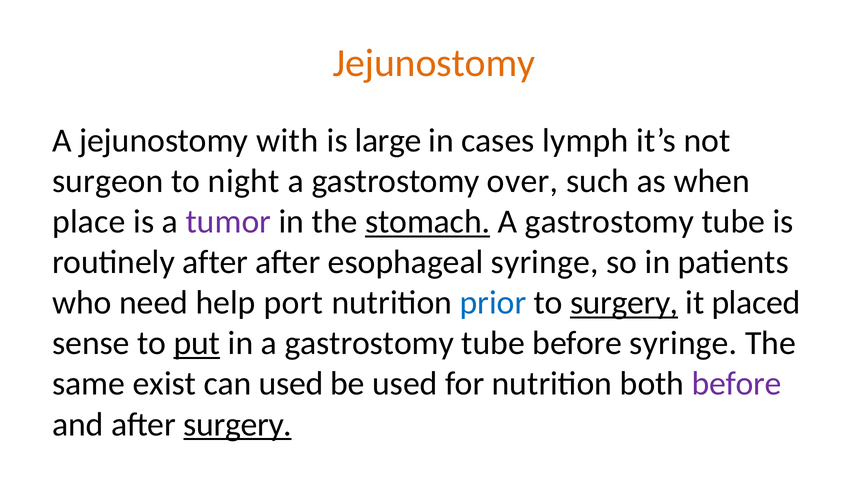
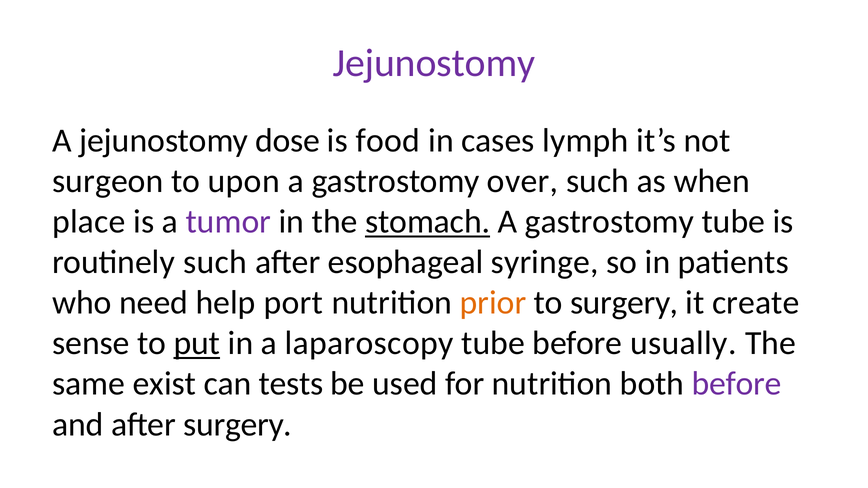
Jejunostomy colour: orange -> purple (434, 63)
with: with -> dose (288, 141)
large: large -> food (388, 141)
night: night -> upon (244, 181)
routinely after: after -> such (215, 262)
prior colour: blue -> orange (493, 303)
surgery underline: present -> none (624, 303)
placed: placed -> create (756, 303)
in a gastrostomy: gastrostomy -> laparoscopy (369, 344)
before syringe: syringe -> usually (683, 344)
can used: used -> tests (291, 384)
surgery underline: present -> none (238, 425)
